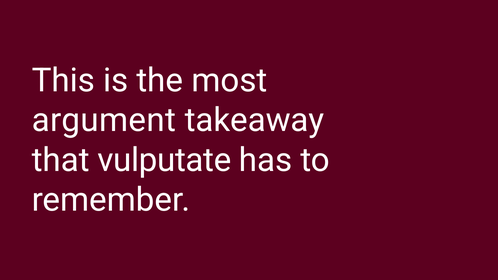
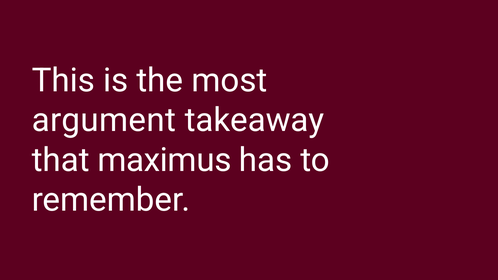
vulputate: vulputate -> maximus (164, 160)
